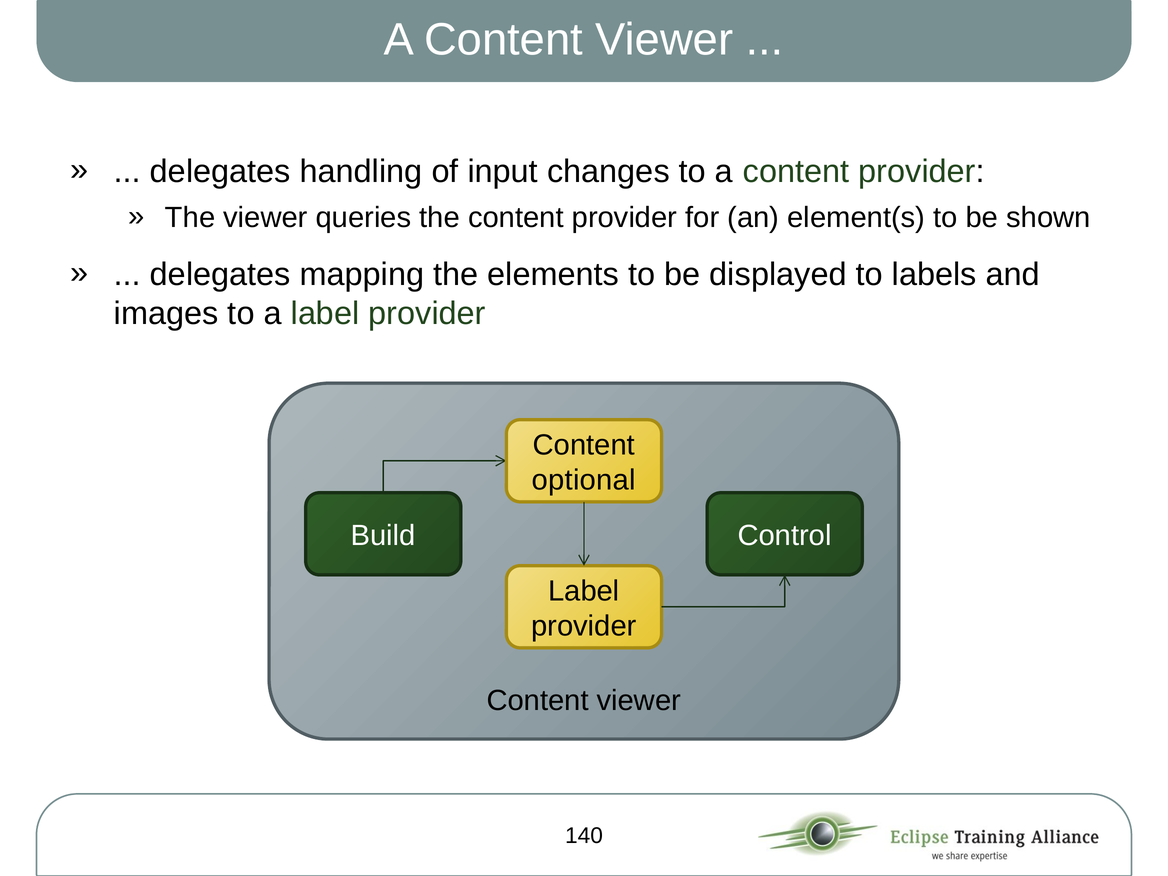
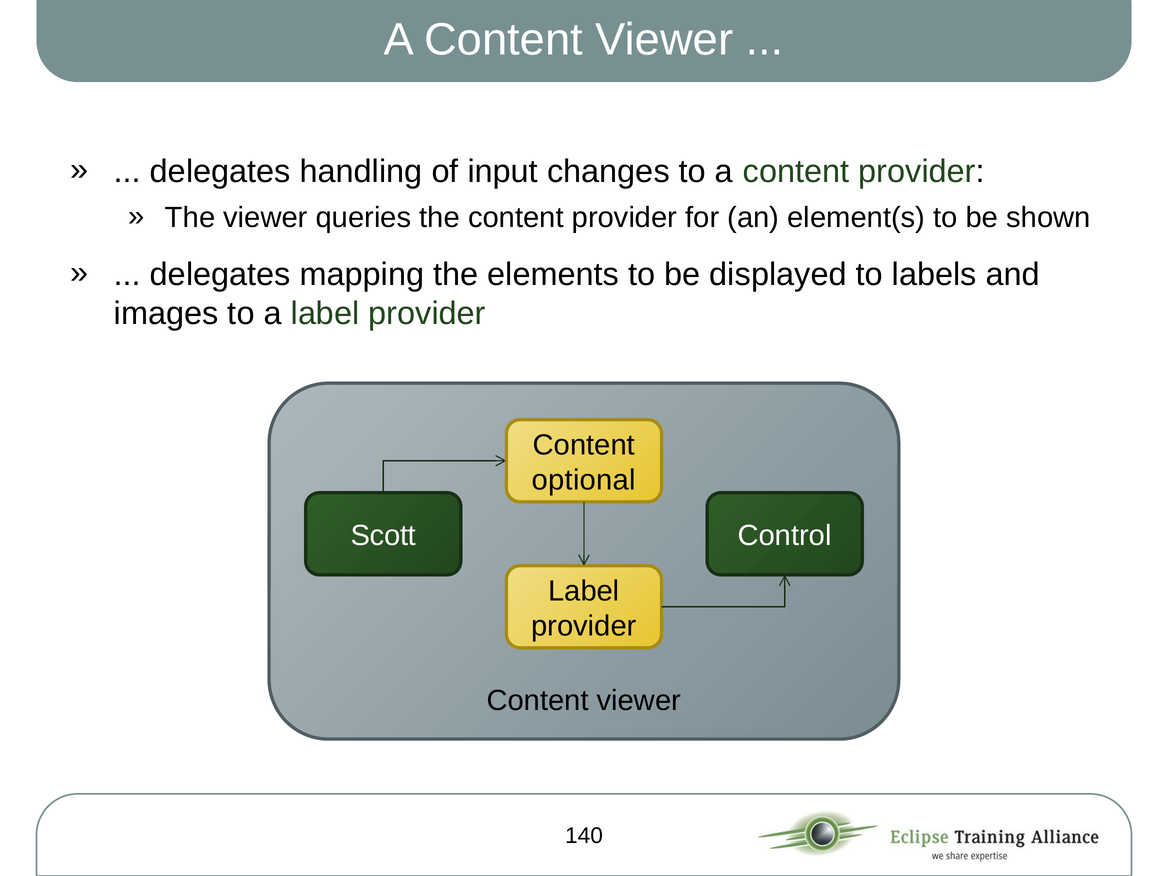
Build: Build -> Scott (383, 536)
